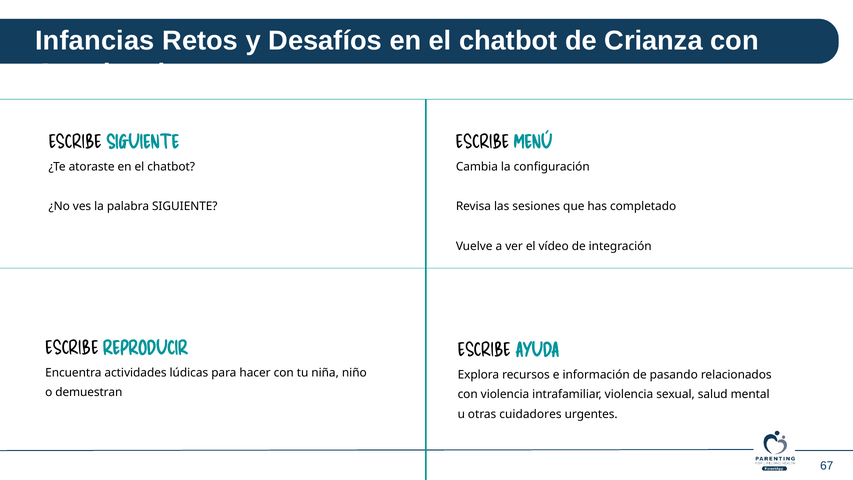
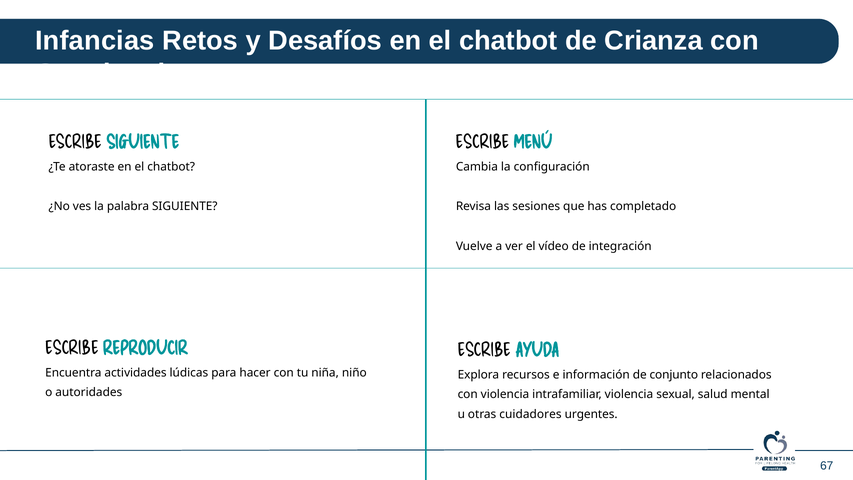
pasando: pasando -> conjunto (674, 374)
demuestran: demuestran -> autoridades (89, 392)
